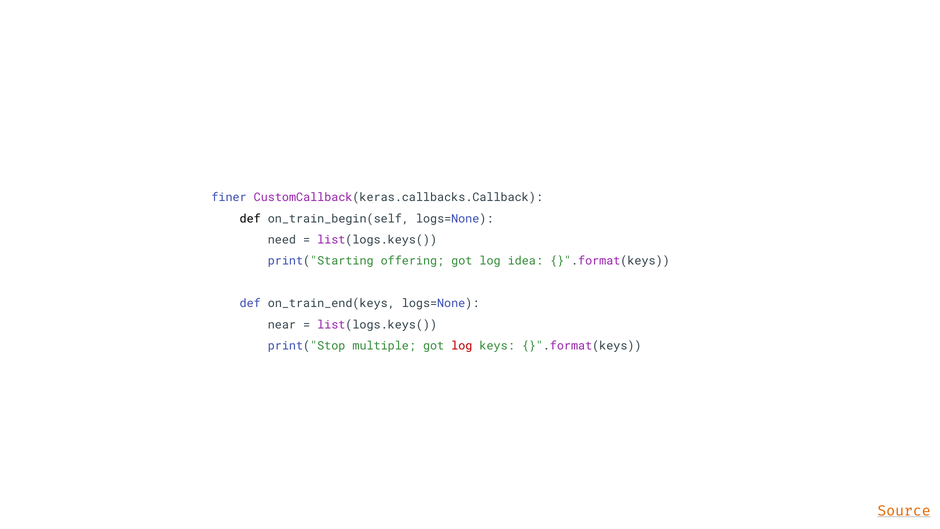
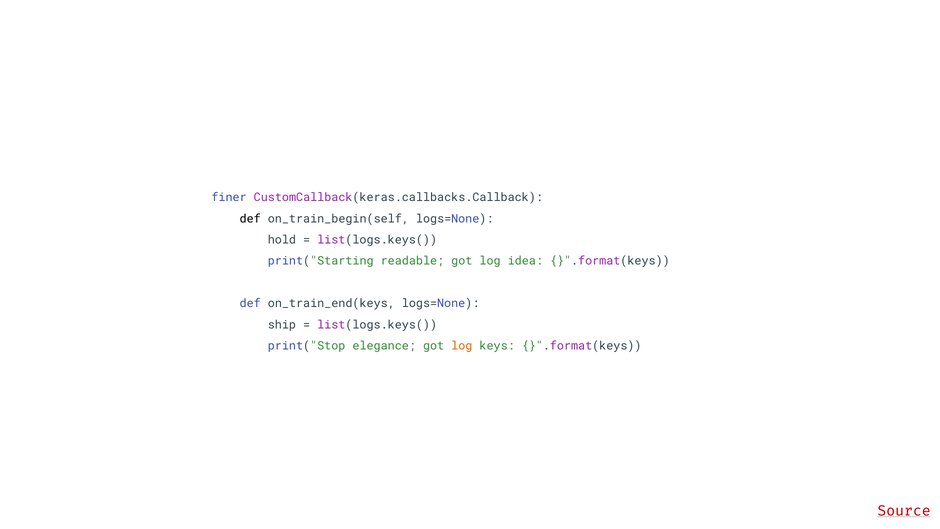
need: need -> hold (282, 240)
offering: offering -> readable (412, 261)
near: near -> ship (282, 325)
multiple: multiple -> elegance (384, 346)
log colour: red -> orange (462, 346)
Source colour: orange -> red (904, 511)
